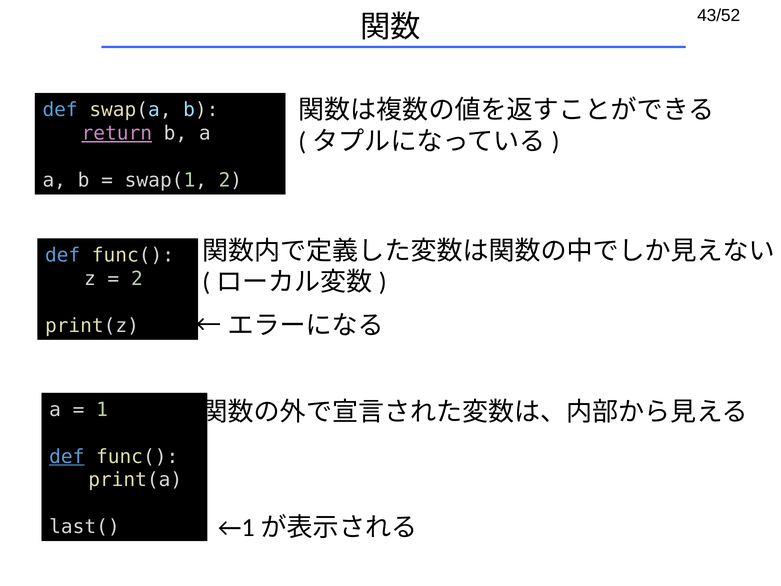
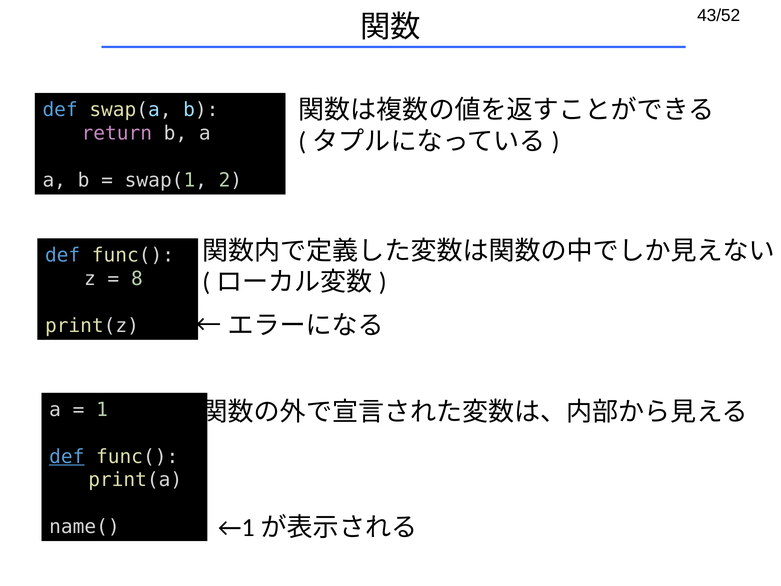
return underline: present -> none (117, 133)
2: 2 -> 8 (137, 279)
last(: last( -> name( (84, 527)
